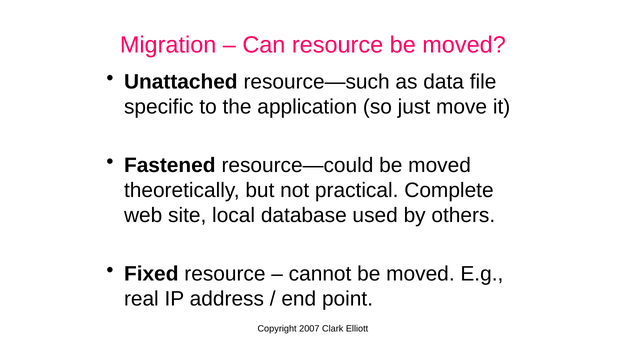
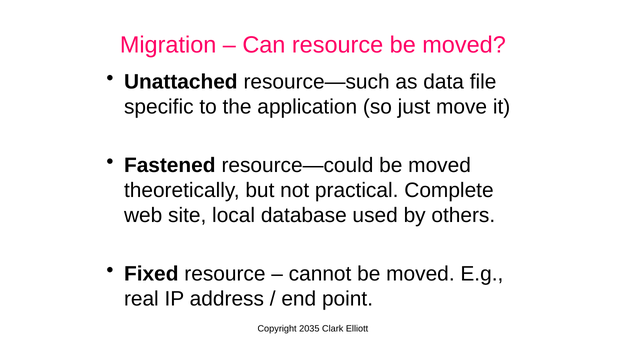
2007: 2007 -> 2035 (309, 329)
